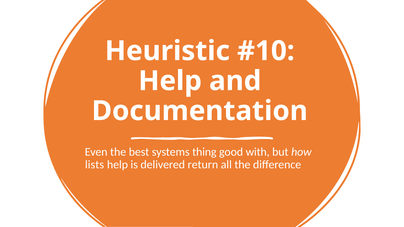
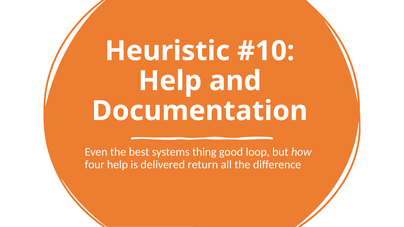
with: with -> loop (258, 152)
lists: lists -> four (95, 165)
